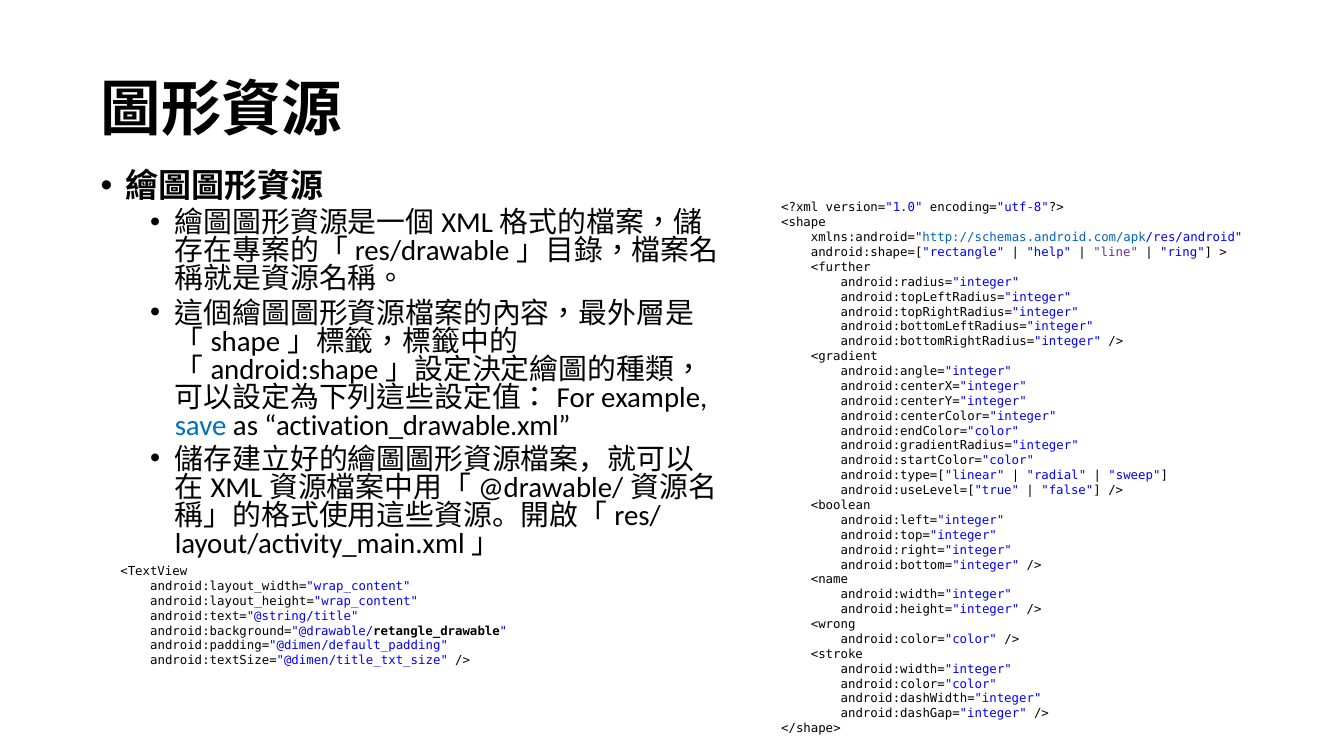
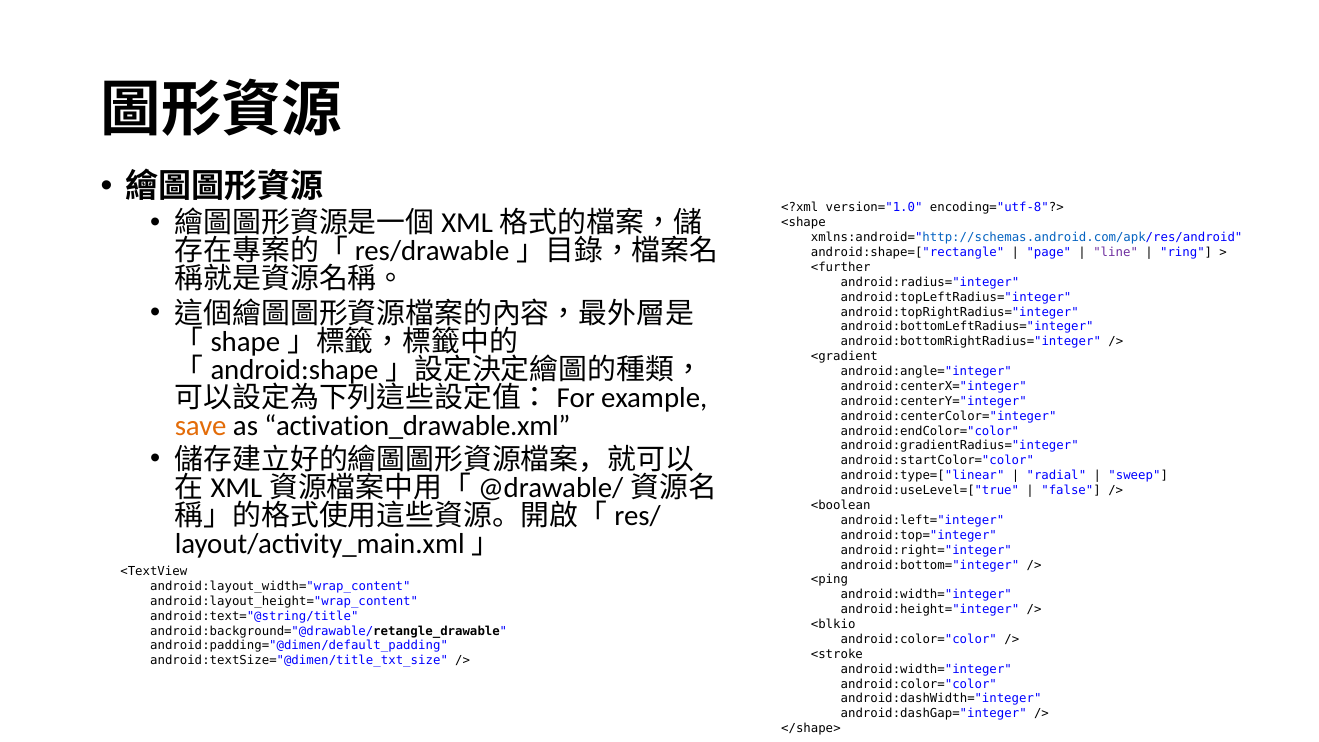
help: help -> page (1049, 252)
save colour: blue -> orange (201, 426)
<name: <name -> <ping (829, 580)
<wrong: <wrong -> <blkio (833, 624)
